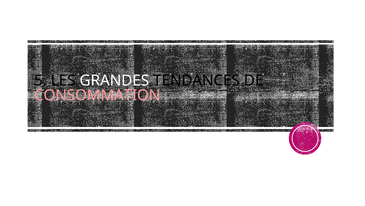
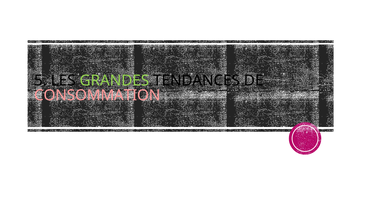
GRANDES colour: white -> light green (114, 80)
